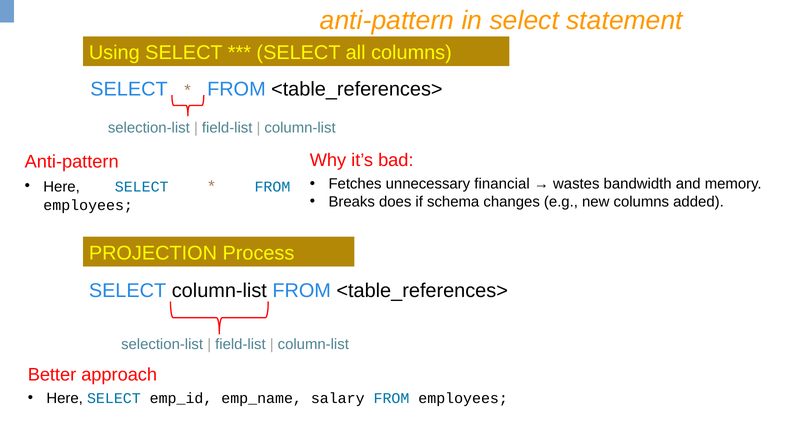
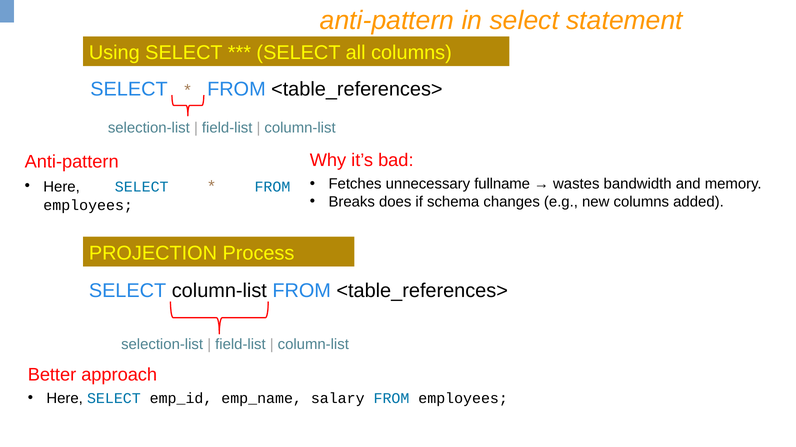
financial: financial -> fullname (502, 184)
